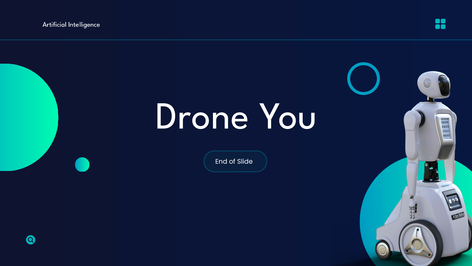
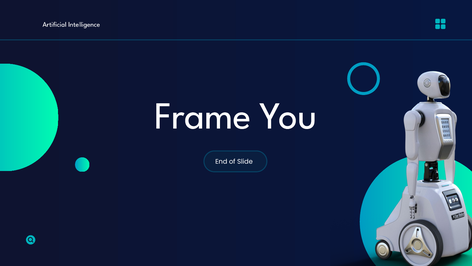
Drone: Drone -> Frame (203, 116)
